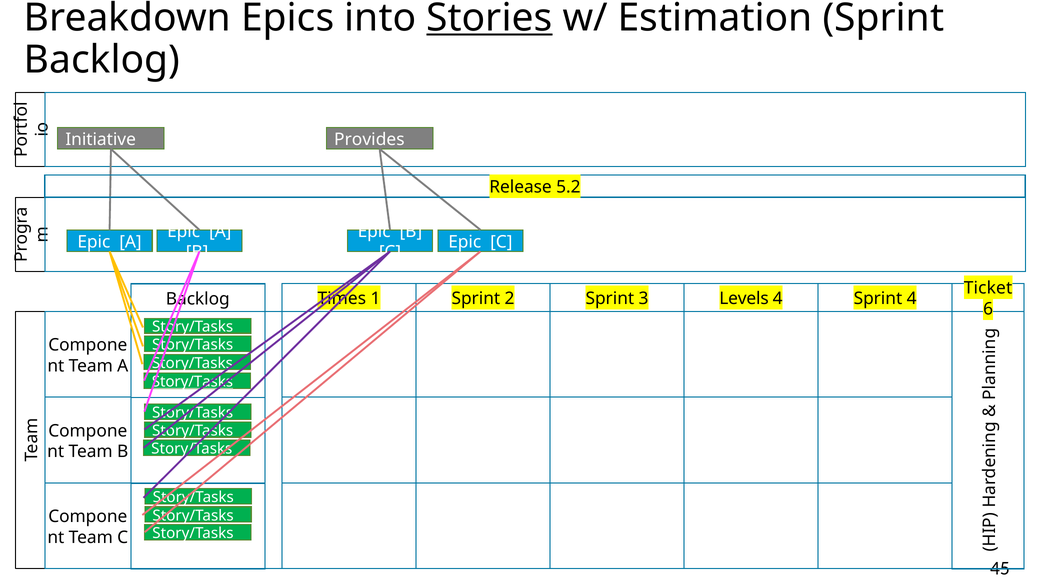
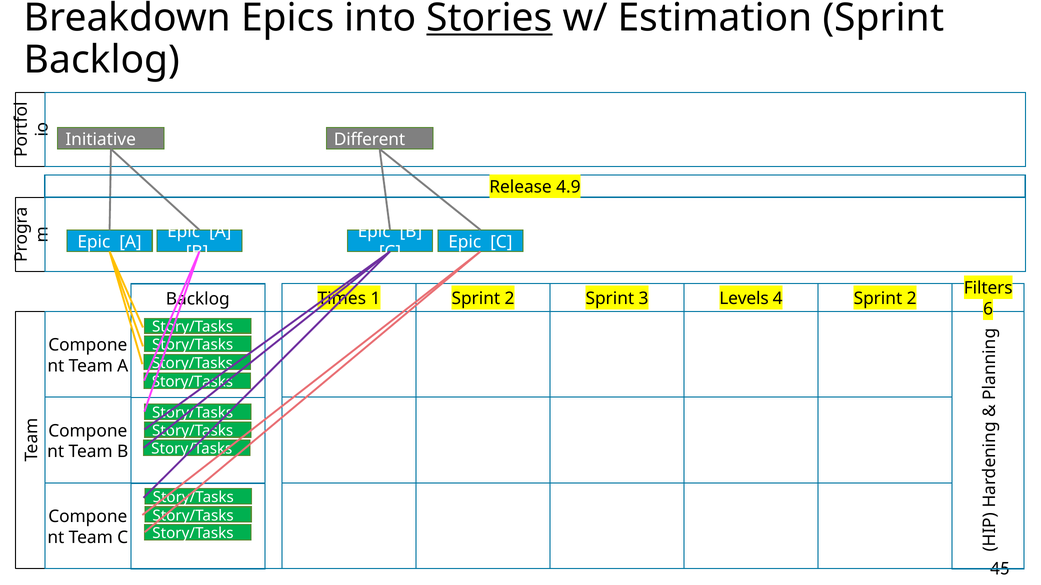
Provides: Provides -> Different (369, 140)
5.2: 5.2 -> 4.9 (568, 187)
Ticket: Ticket -> Filters (988, 288)
4: 4 -> 2 (912, 299)
Story/Tasks underline: present -> none (192, 382)
